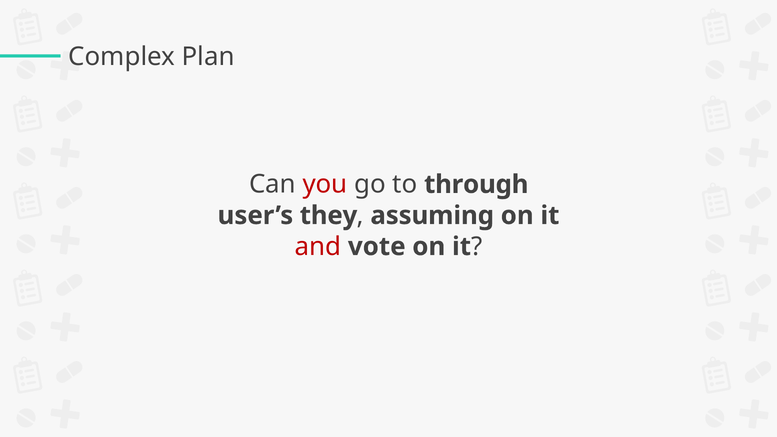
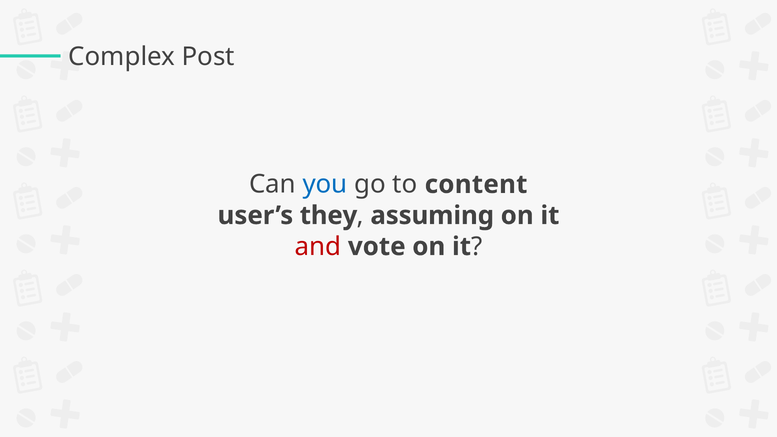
Plan: Plan -> Post (208, 57)
you colour: red -> blue (325, 184)
through: through -> content (476, 184)
